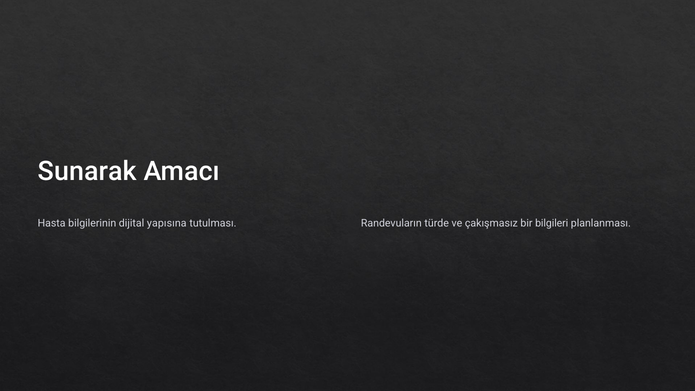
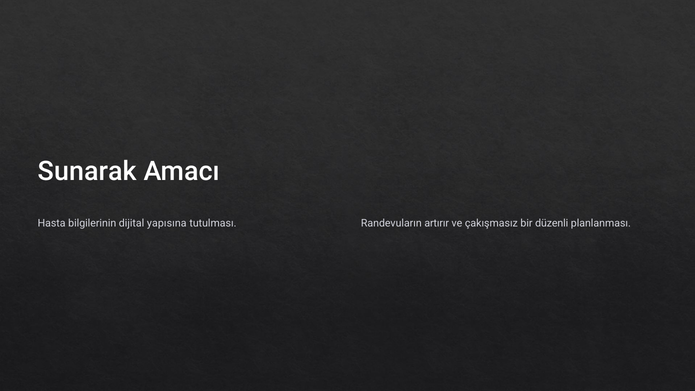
türde: türde -> artırır (437, 223)
bilgileri: bilgileri -> düzenli (552, 223)
